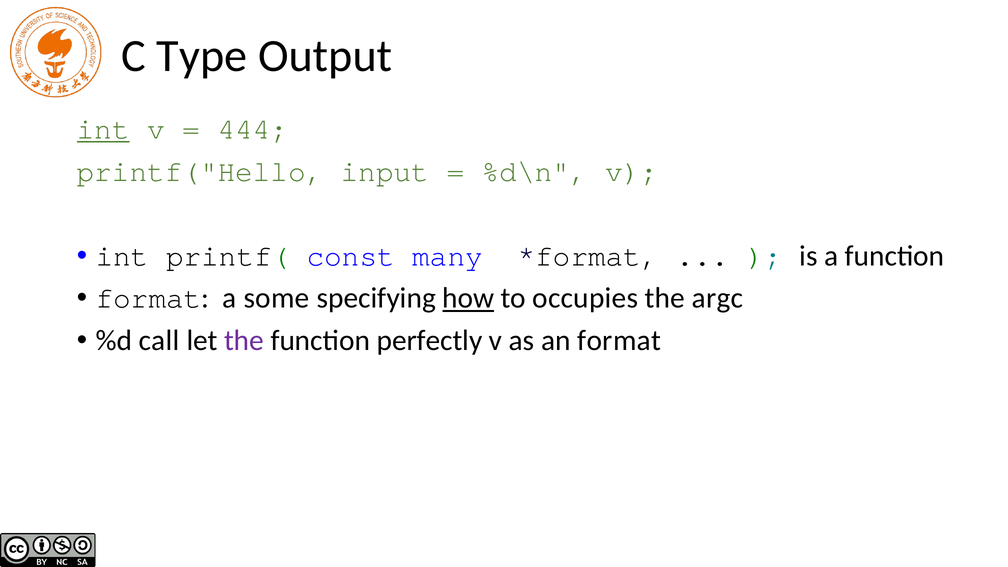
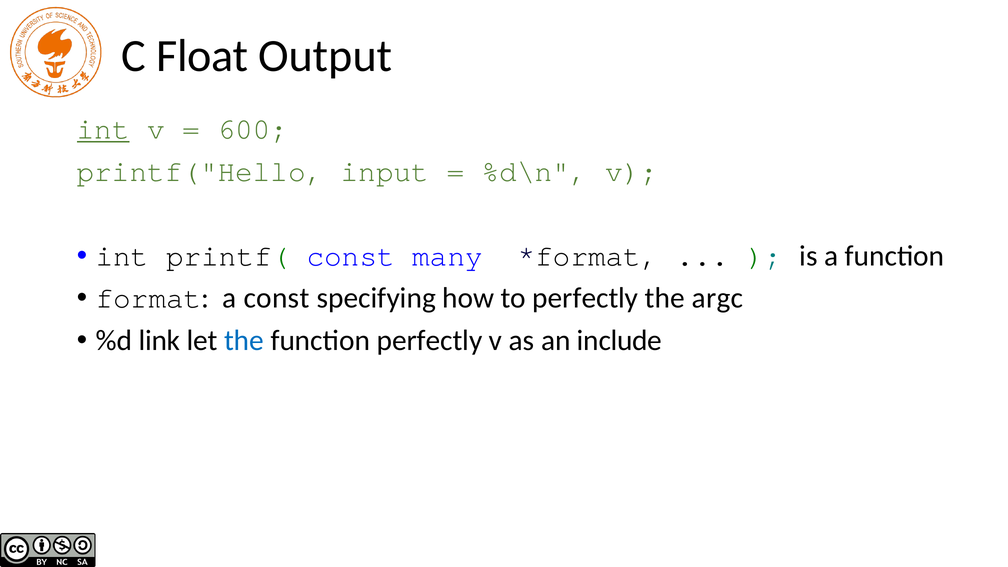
Type: Type -> Float (202, 56)
444: 444 -> 600 (253, 129)
a some: some -> const (276, 298)
how underline: present -> none (468, 298)
to occupies: occupies -> perfectly (585, 298)
call: call -> link (159, 341)
the colour: purple -> blue (244, 341)
an format: format -> include (619, 341)
